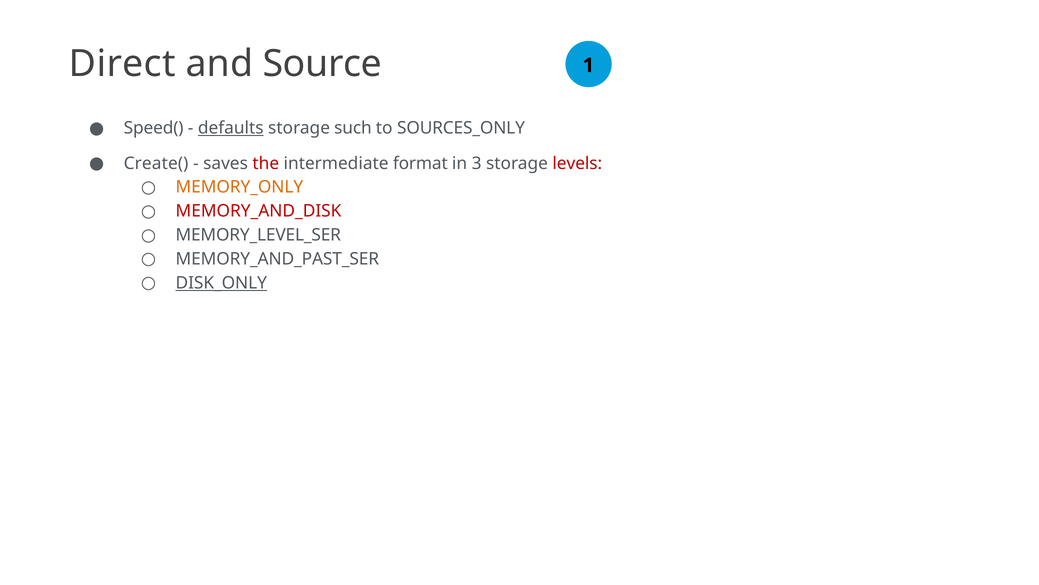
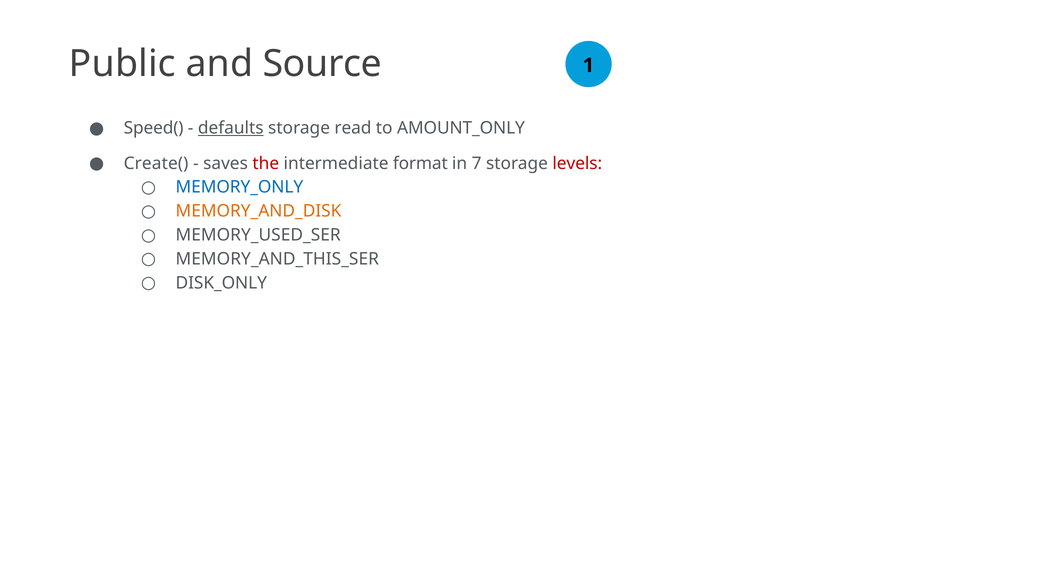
Direct: Direct -> Public (122, 64)
such: such -> read (353, 128)
SOURCES_ONLY: SOURCES_ONLY -> AMOUNT_ONLY (461, 128)
3: 3 -> 7 (477, 163)
MEMORY_ONLY colour: orange -> blue (239, 187)
MEMORY_AND_DISK colour: red -> orange (259, 211)
MEMORY_LEVEL_SER: MEMORY_LEVEL_SER -> MEMORY_USED_SER (258, 235)
MEMORY_AND_PAST_SER: MEMORY_AND_PAST_SER -> MEMORY_AND_THIS_SER (277, 259)
DISK_ONLY underline: present -> none (221, 283)
